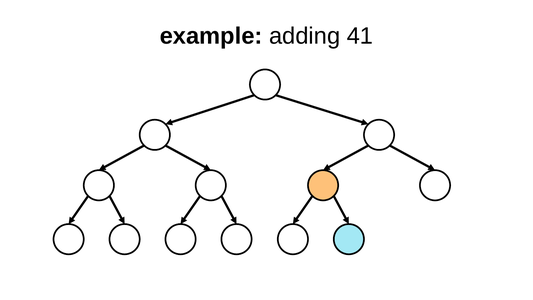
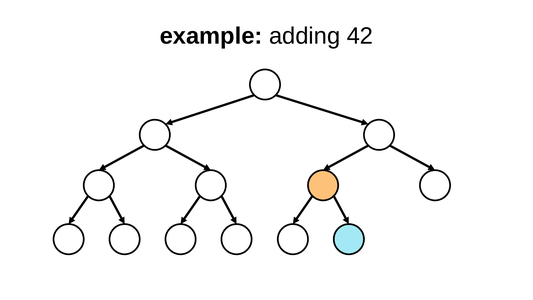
41: 41 -> 42 (360, 36)
